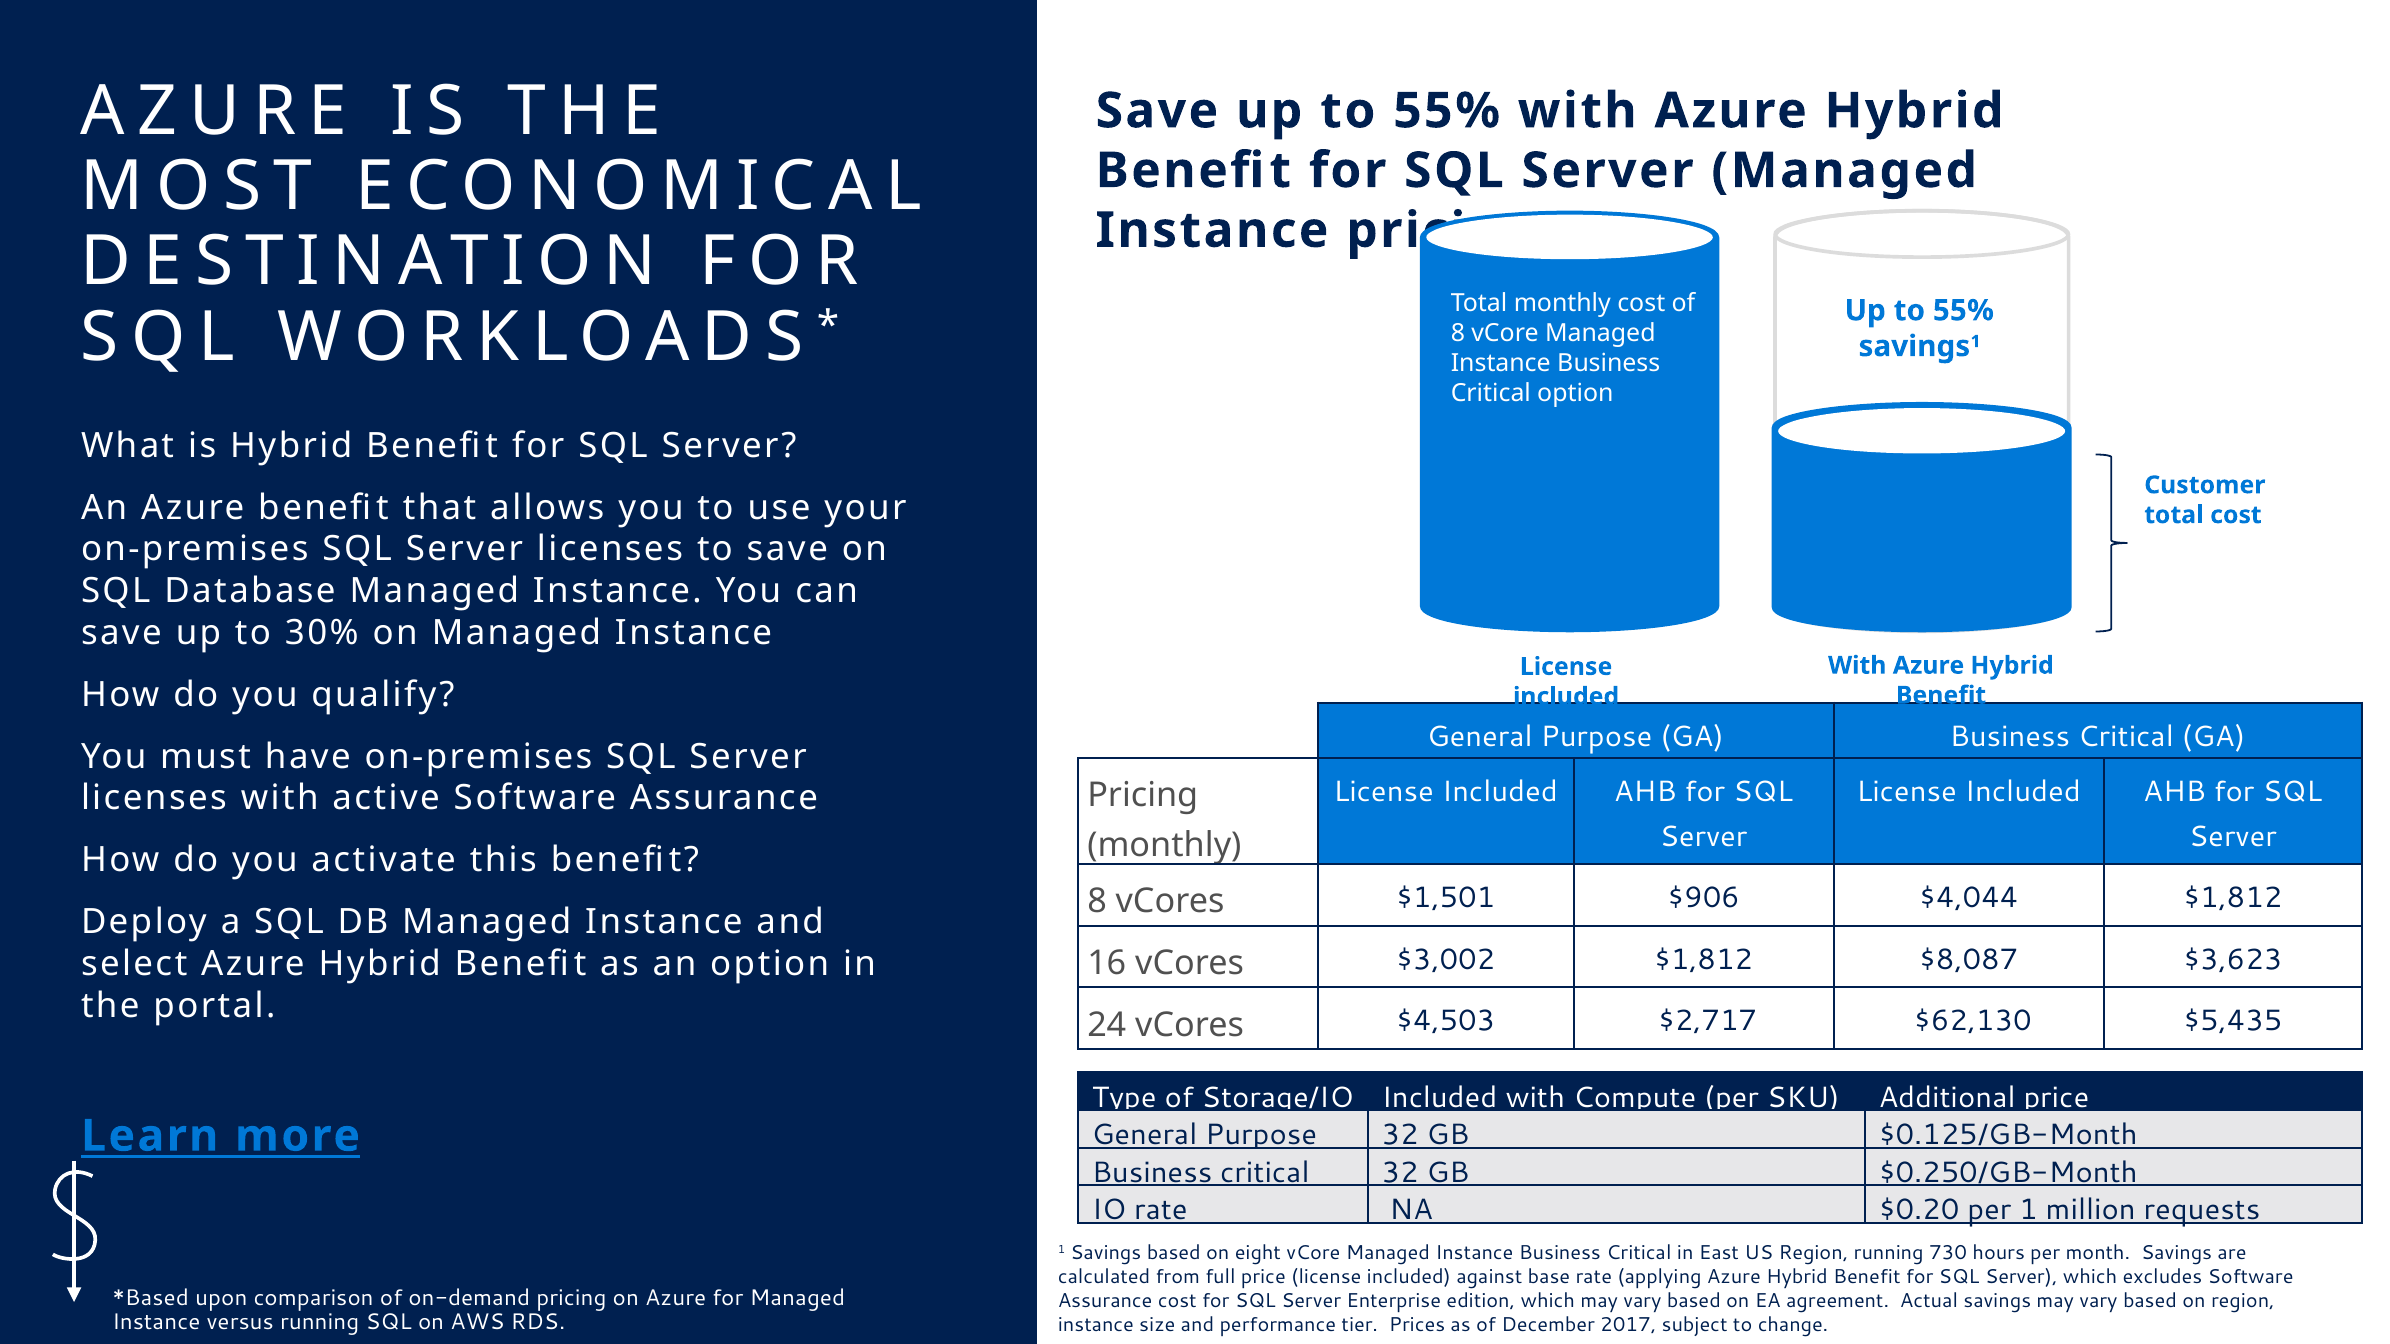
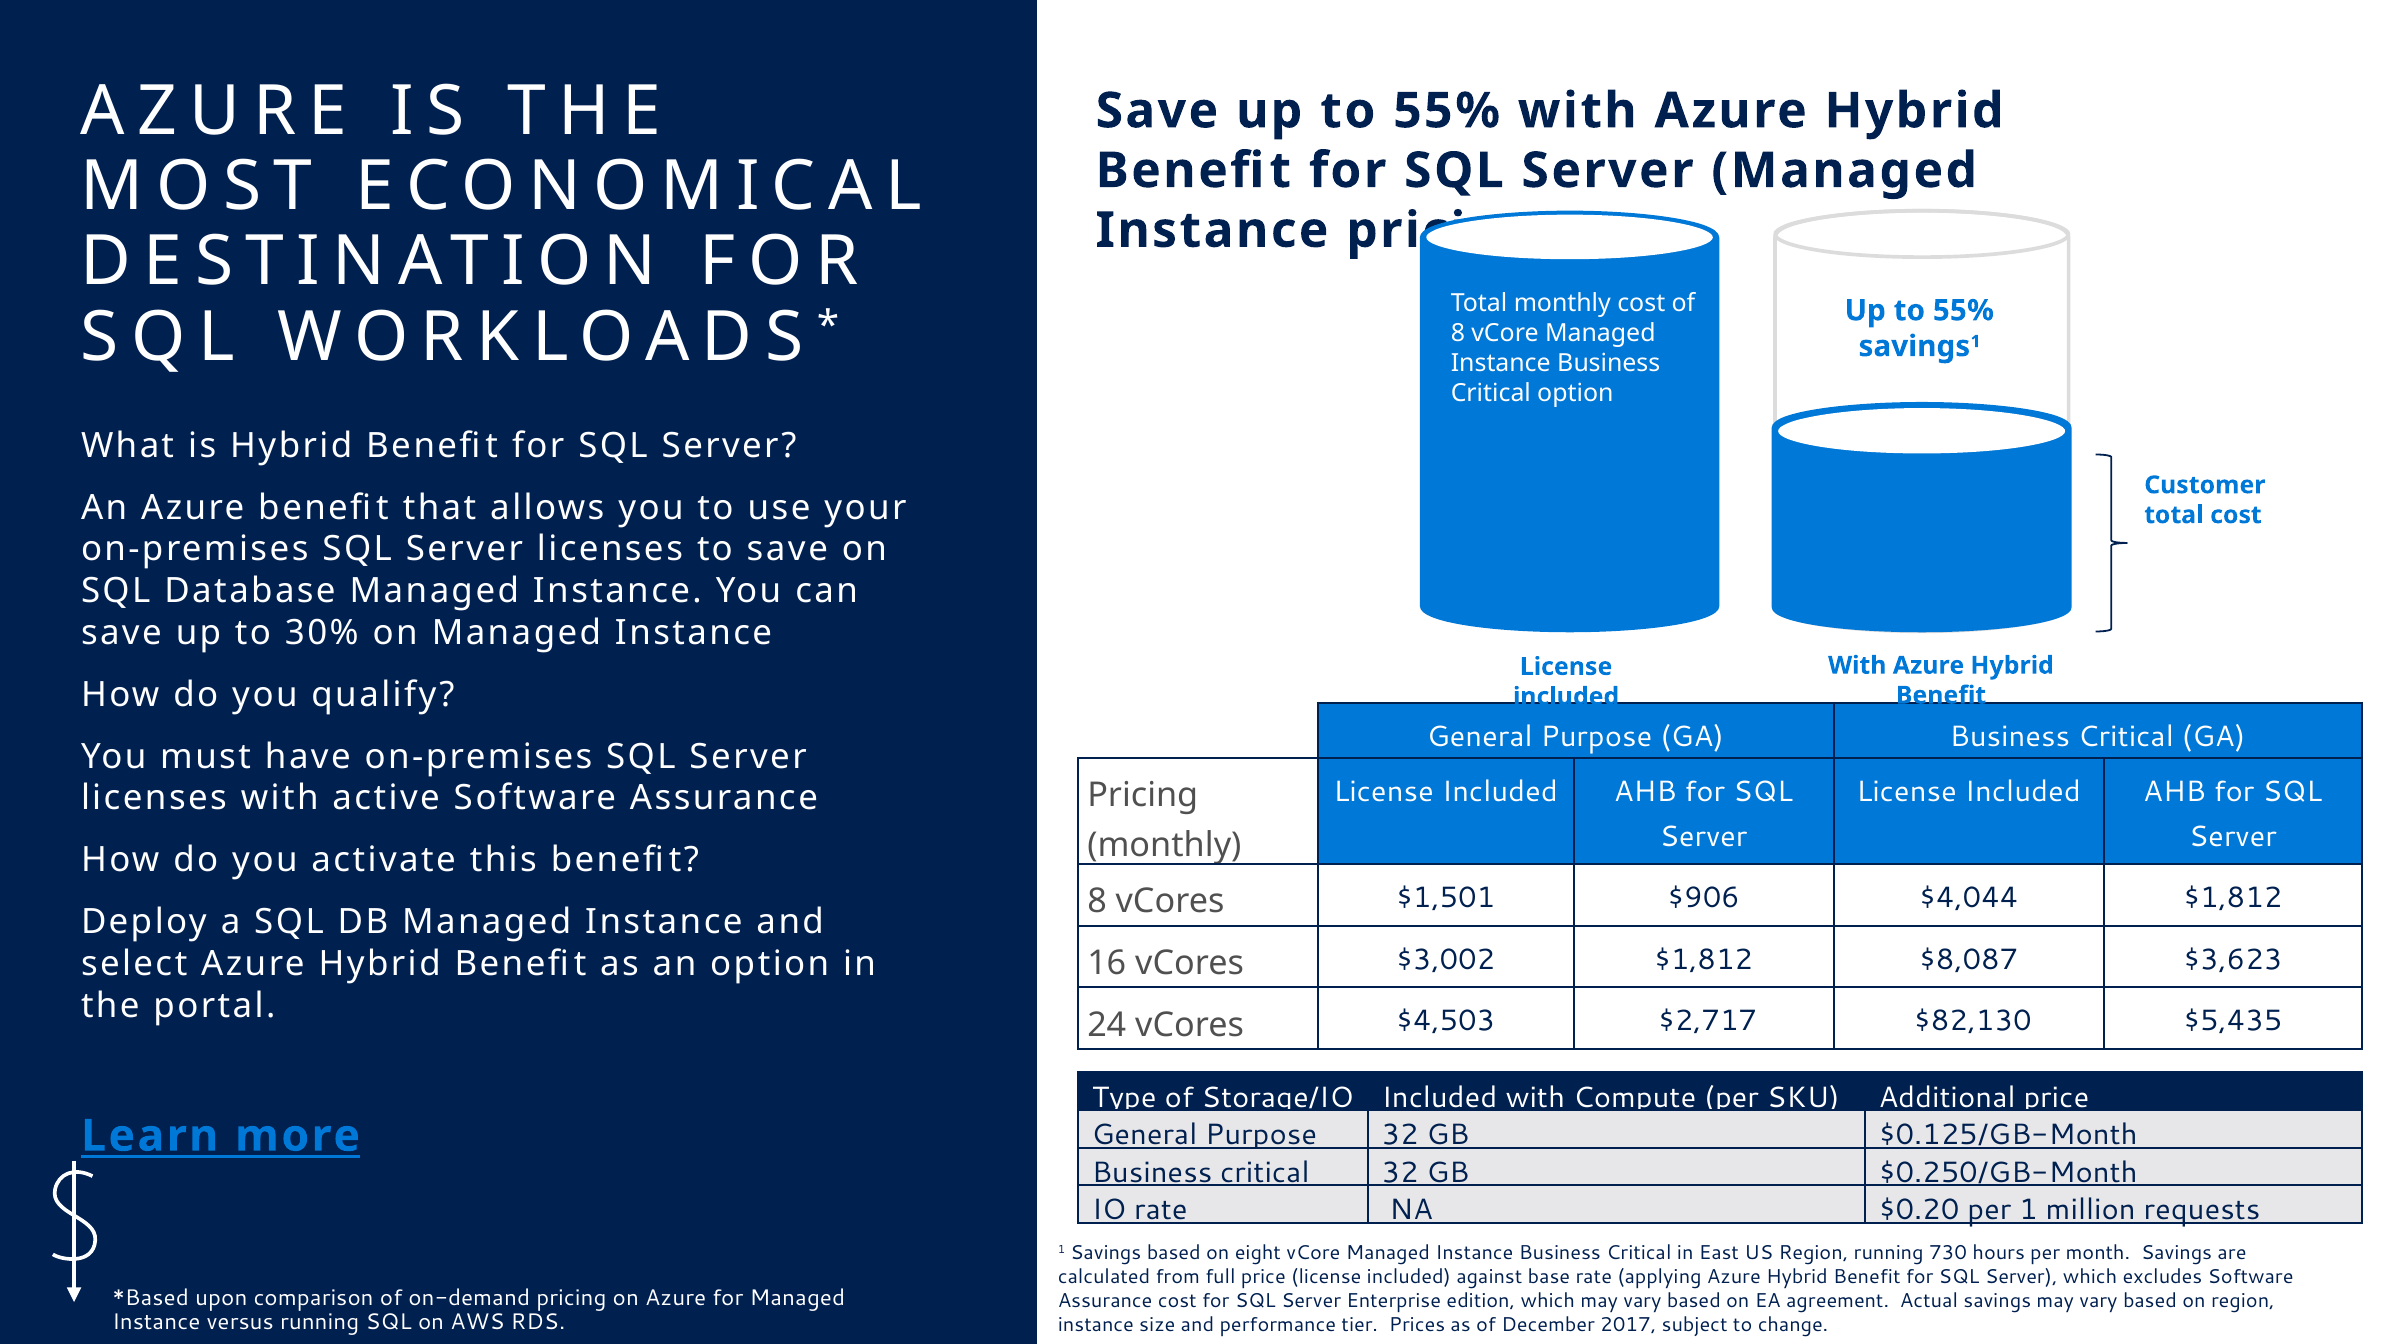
$62,130: $62,130 -> $82,130 (1973, 1021)
